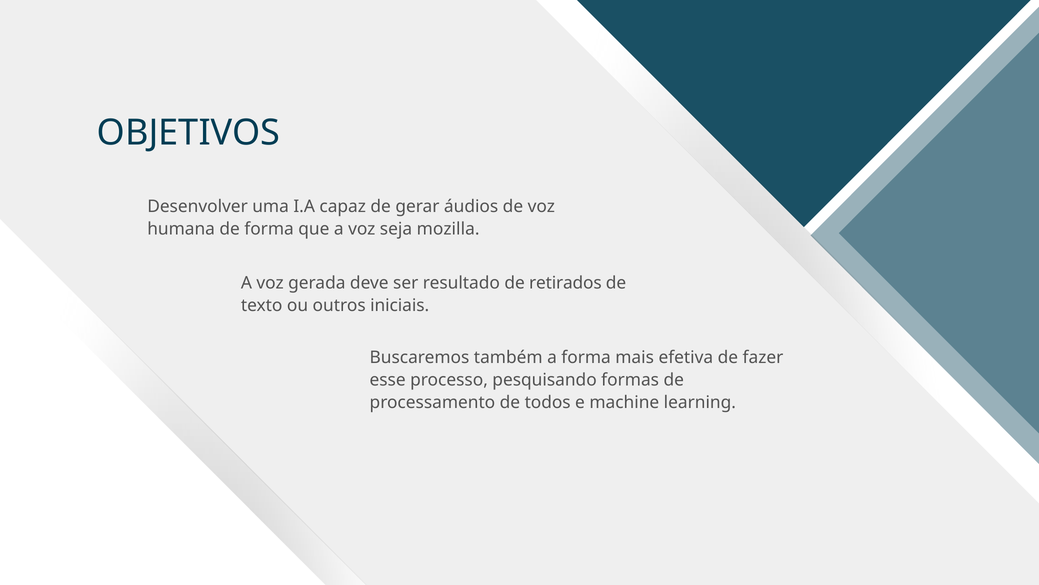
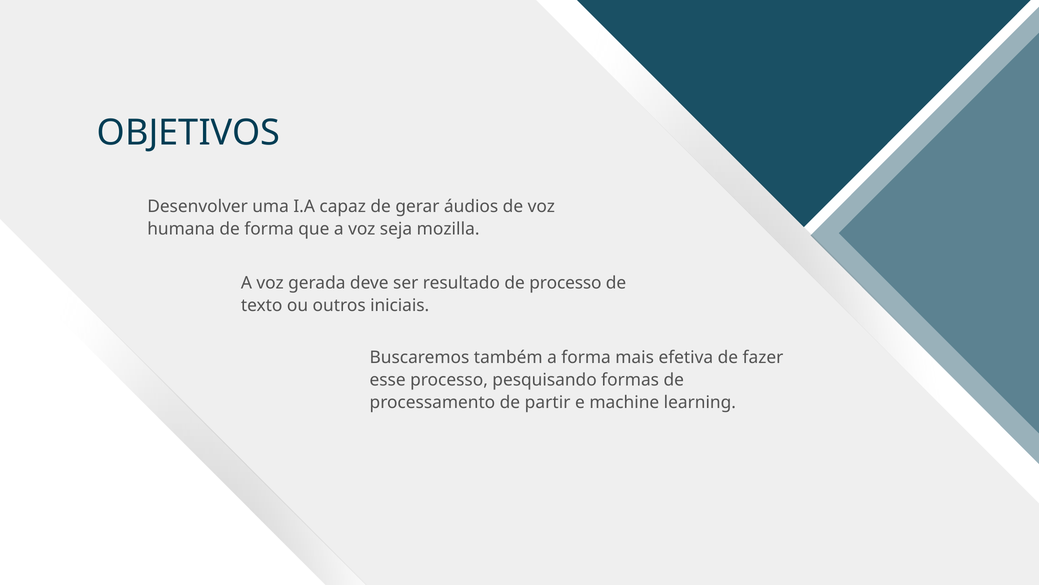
de retirados: retirados -> processo (565, 283)
todos: todos -> partir (548, 402)
